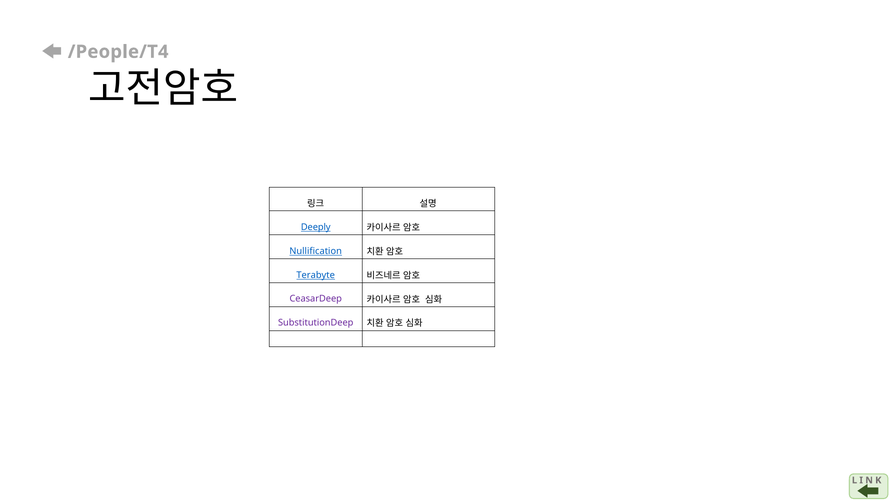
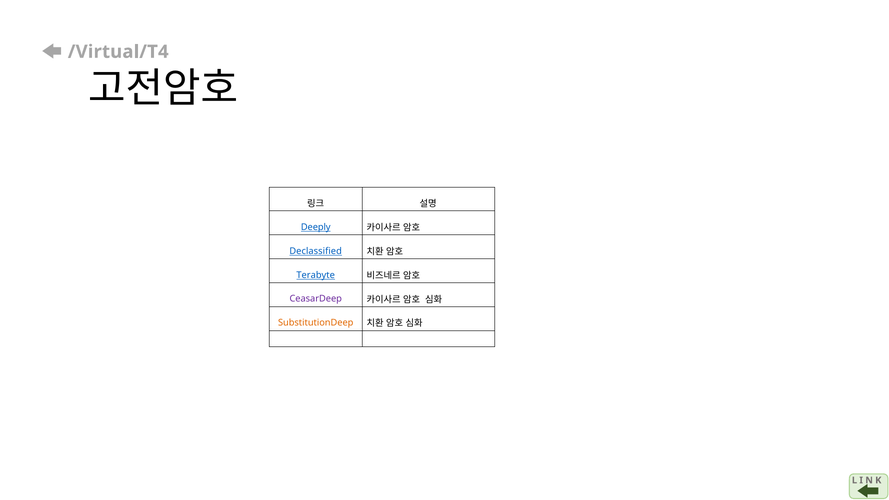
/People/T4: /People/T4 -> /Virtual/T4 (118, 52)
Nullification: Nullification -> Declassified (316, 251)
SubstitutionDeep colour: purple -> orange (316, 323)
